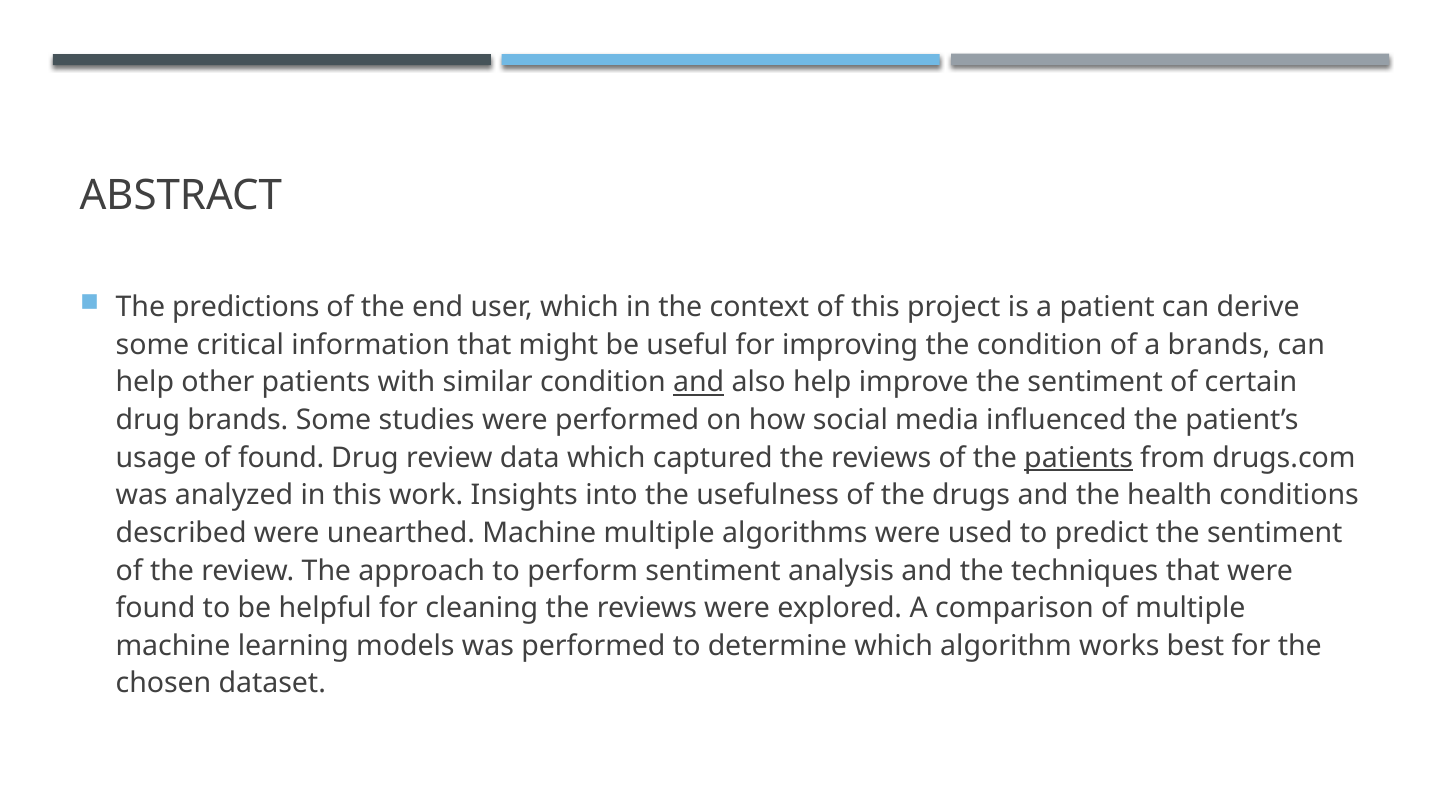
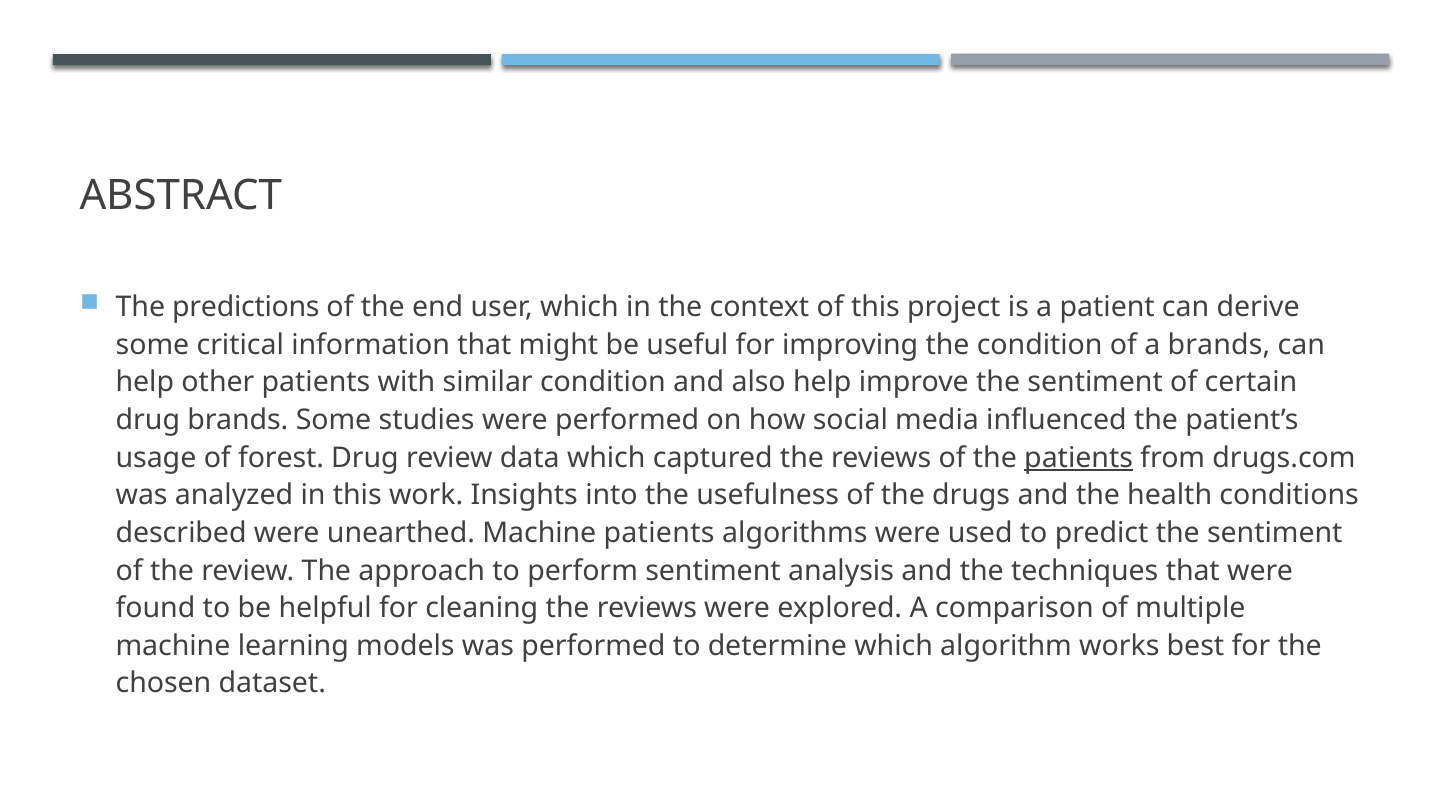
and underline: present -> none (699, 383)
of found: found -> forest (281, 458)
Machine multiple: multiple -> patients (659, 533)
